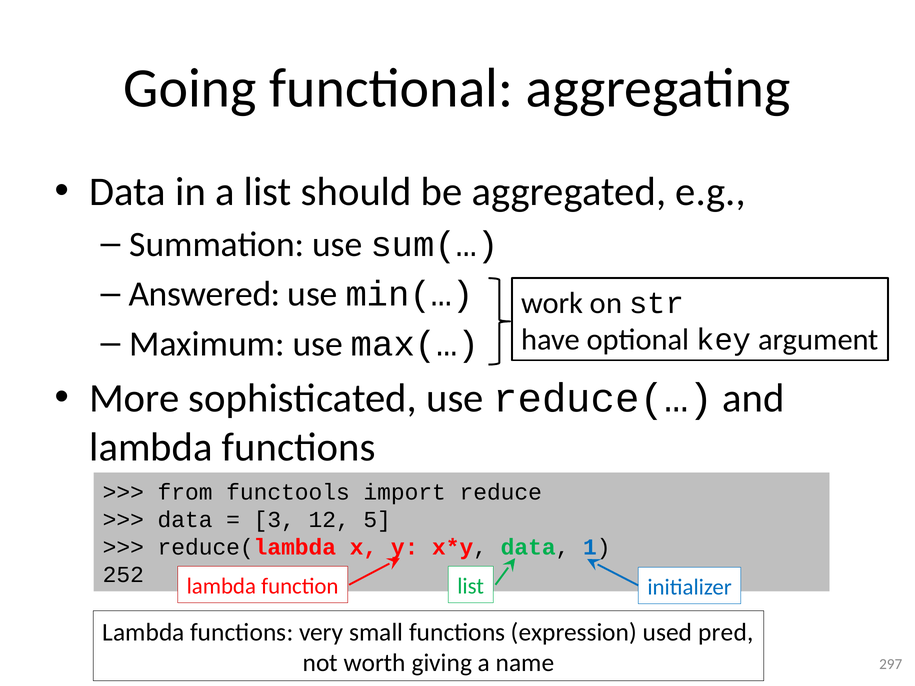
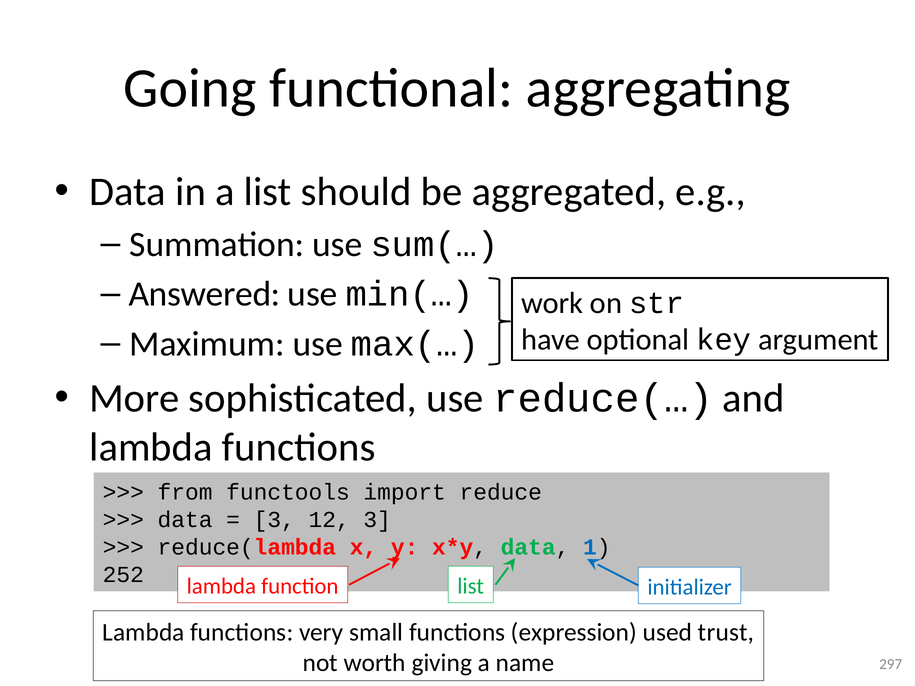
12 5: 5 -> 3 (377, 520)
pred: pred -> trust (726, 632)
